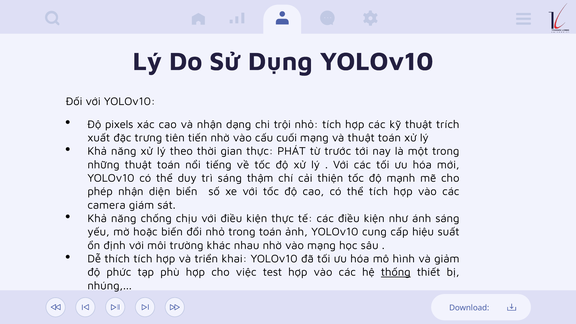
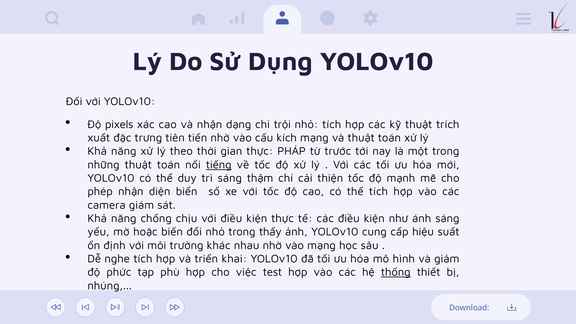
cuối: cuối -> kích (287, 138)
PHÁT: PHÁT -> PHÁP (292, 151)
tiếng underline: none -> present (219, 165)
trong toán: toán -> thấy (270, 232)
thích: thích -> nghe (117, 259)
